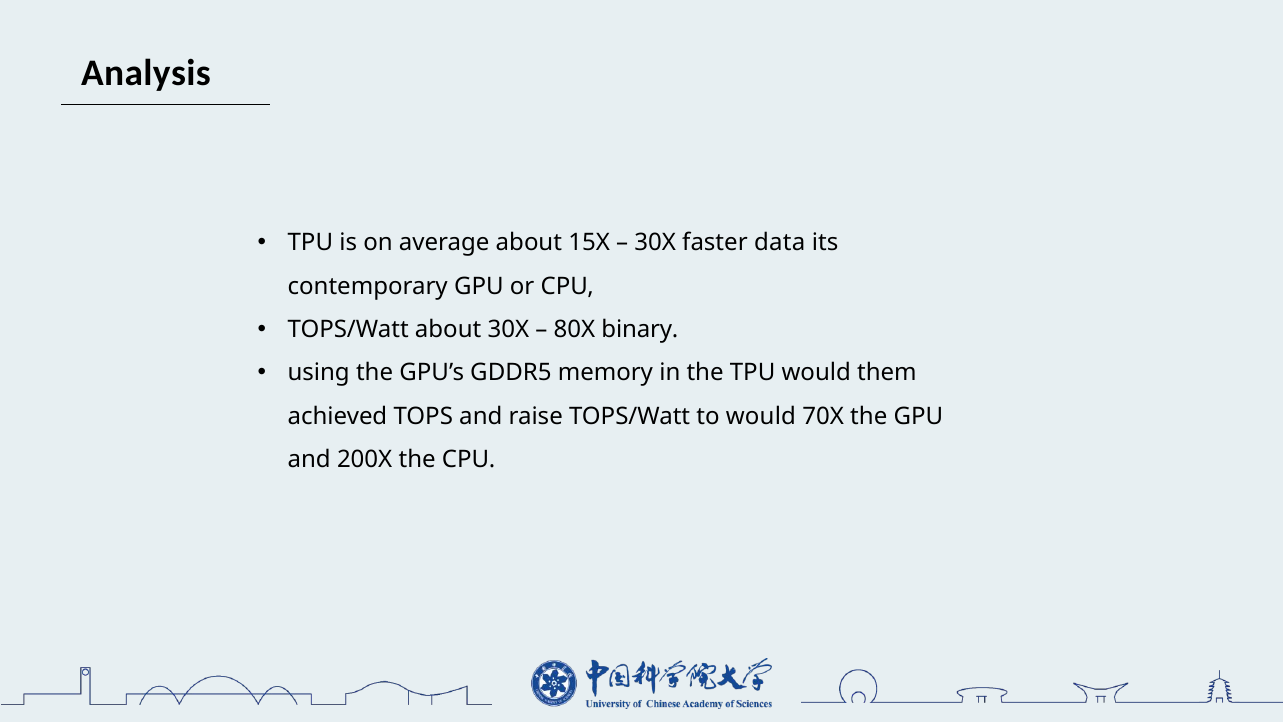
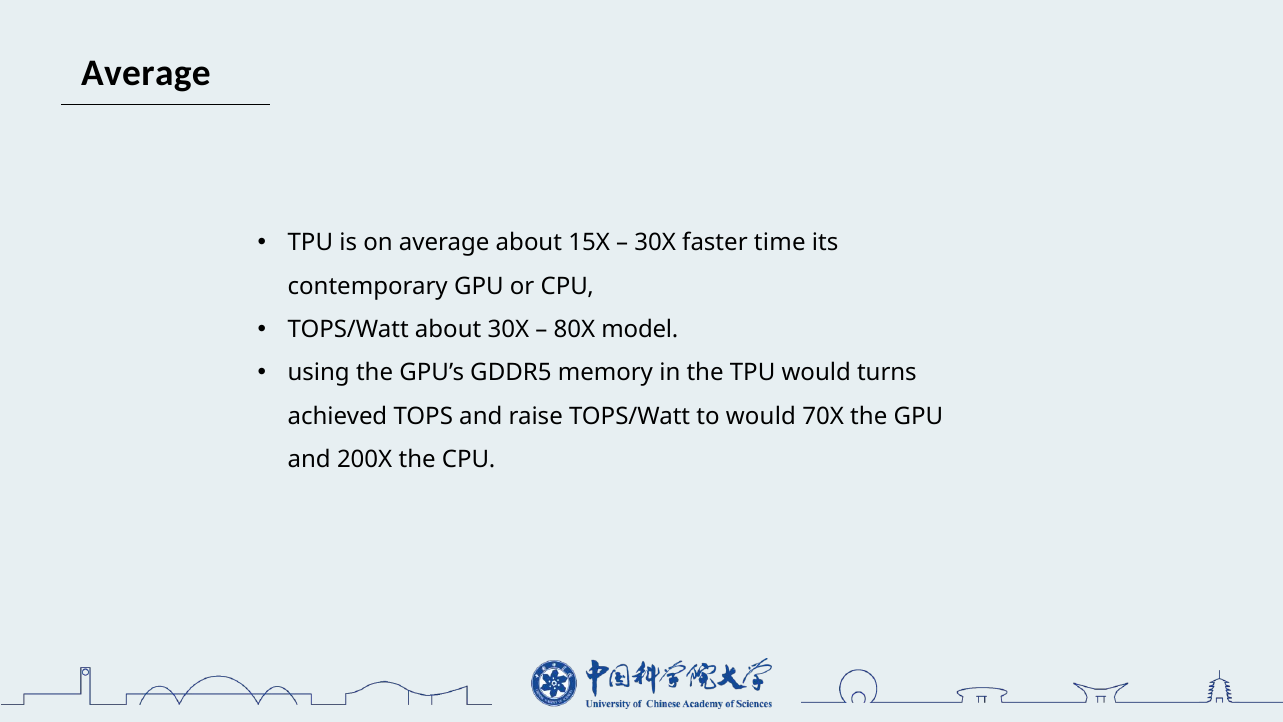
Analysis: Analysis -> Average (146, 74)
data: data -> time (780, 243)
binary: binary -> model (640, 329)
them: them -> turns (887, 373)
